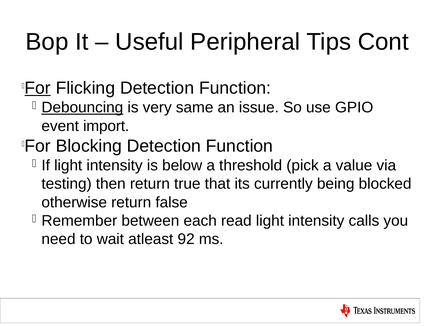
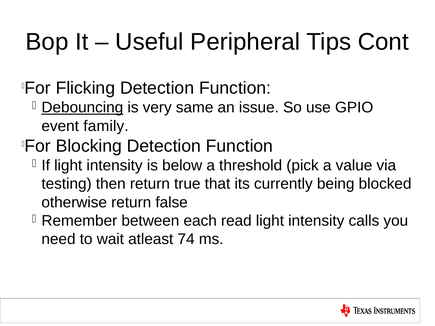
For underline: present -> none (38, 88)
import: import -> family (106, 126)
92: 92 -> 74 (186, 239)
